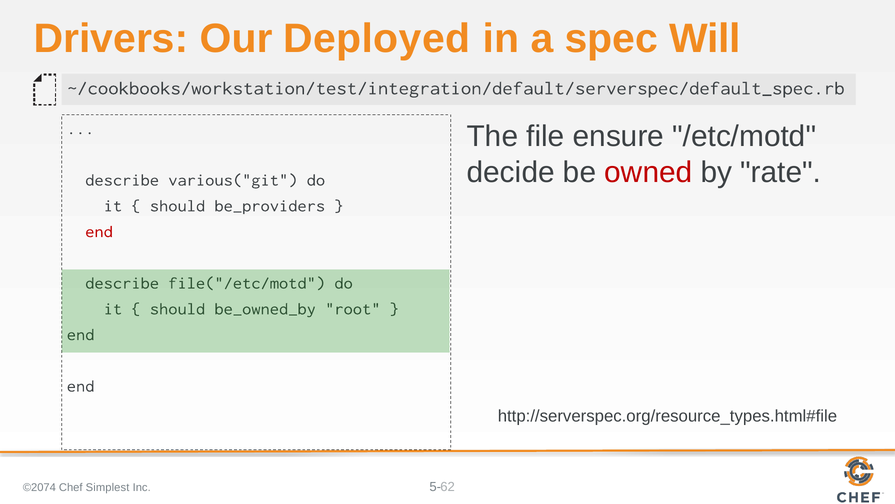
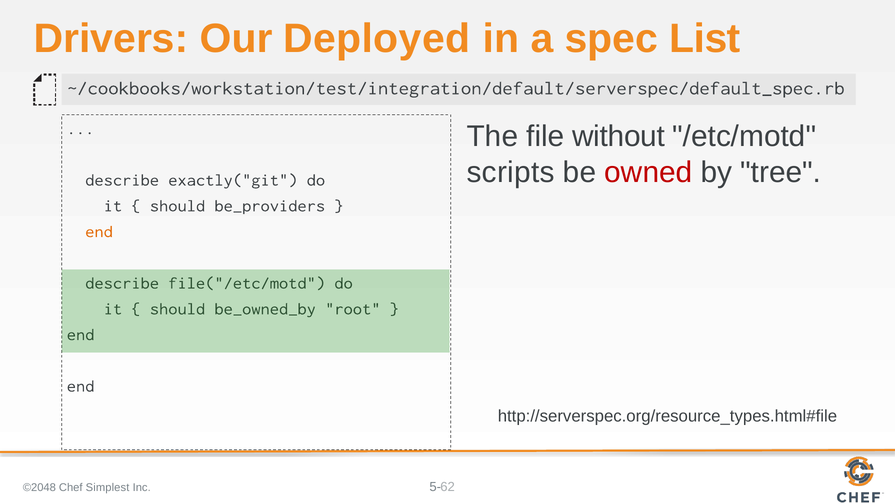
Will: Will -> List (705, 39)
ensure: ensure -> without (619, 136)
decide: decide -> scripts (511, 172)
rate: rate -> tree (781, 172)
various("git: various("git -> exactly("git (233, 180)
end colour: red -> orange (99, 231)
©2074: ©2074 -> ©2048 (39, 487)
